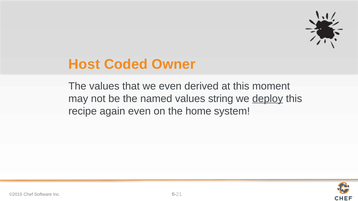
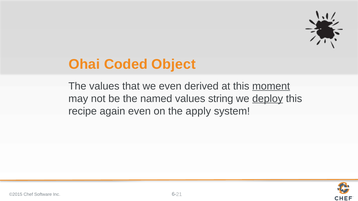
Host: Host -> Ohai (84, 64)
Owner: Owner -> Object (174, 64)
moment underline: none -> present (271, 86)
home: home -> apply (198, 111)
